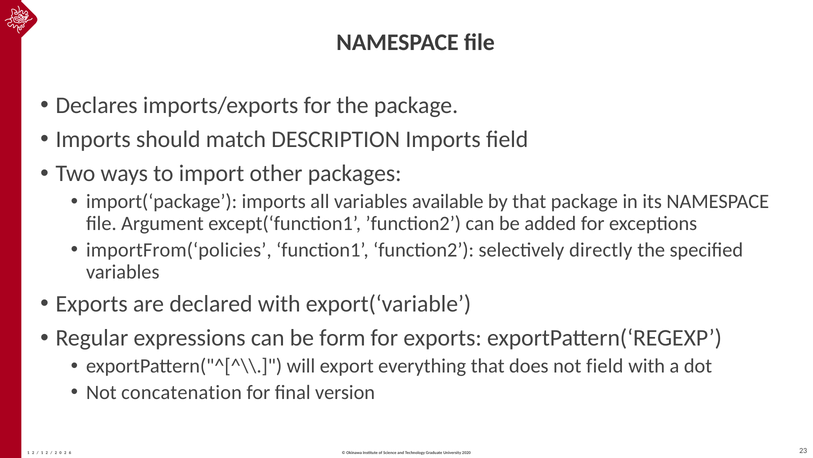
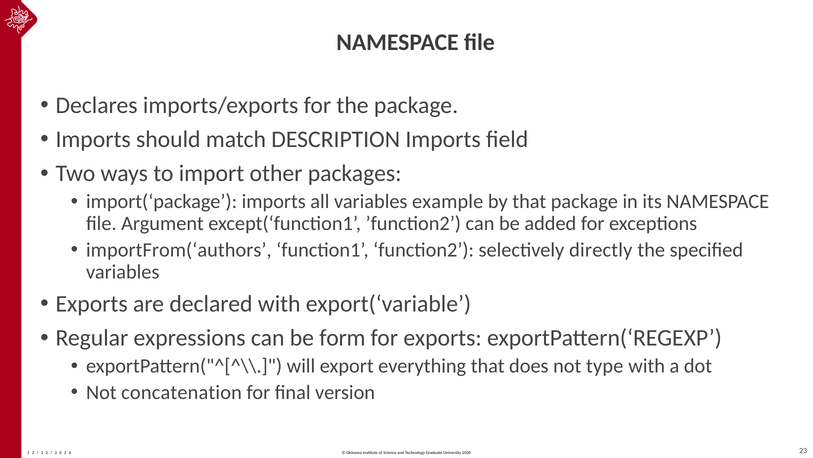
available: available -> example (448, 201)
importFrom(‘policies: importFrom(‘policies -> importFrom(‘authors (179, 249)
not field: field -> type (605, 366)
